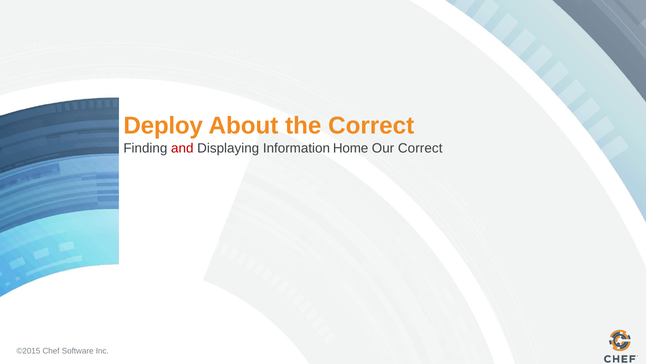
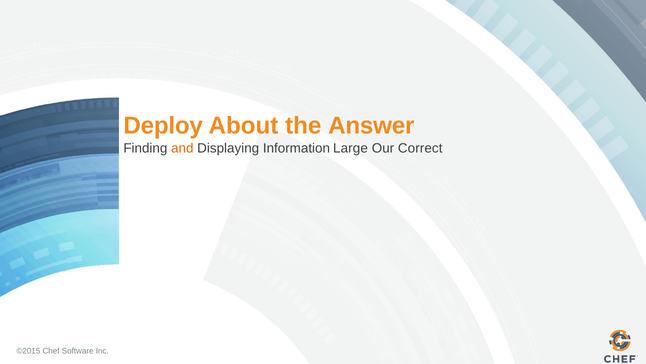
the Correct: Correct -> Answer (371, 126)
and colour: red -> orange (182, 148)
Home: Home -> Large (350, 148)
